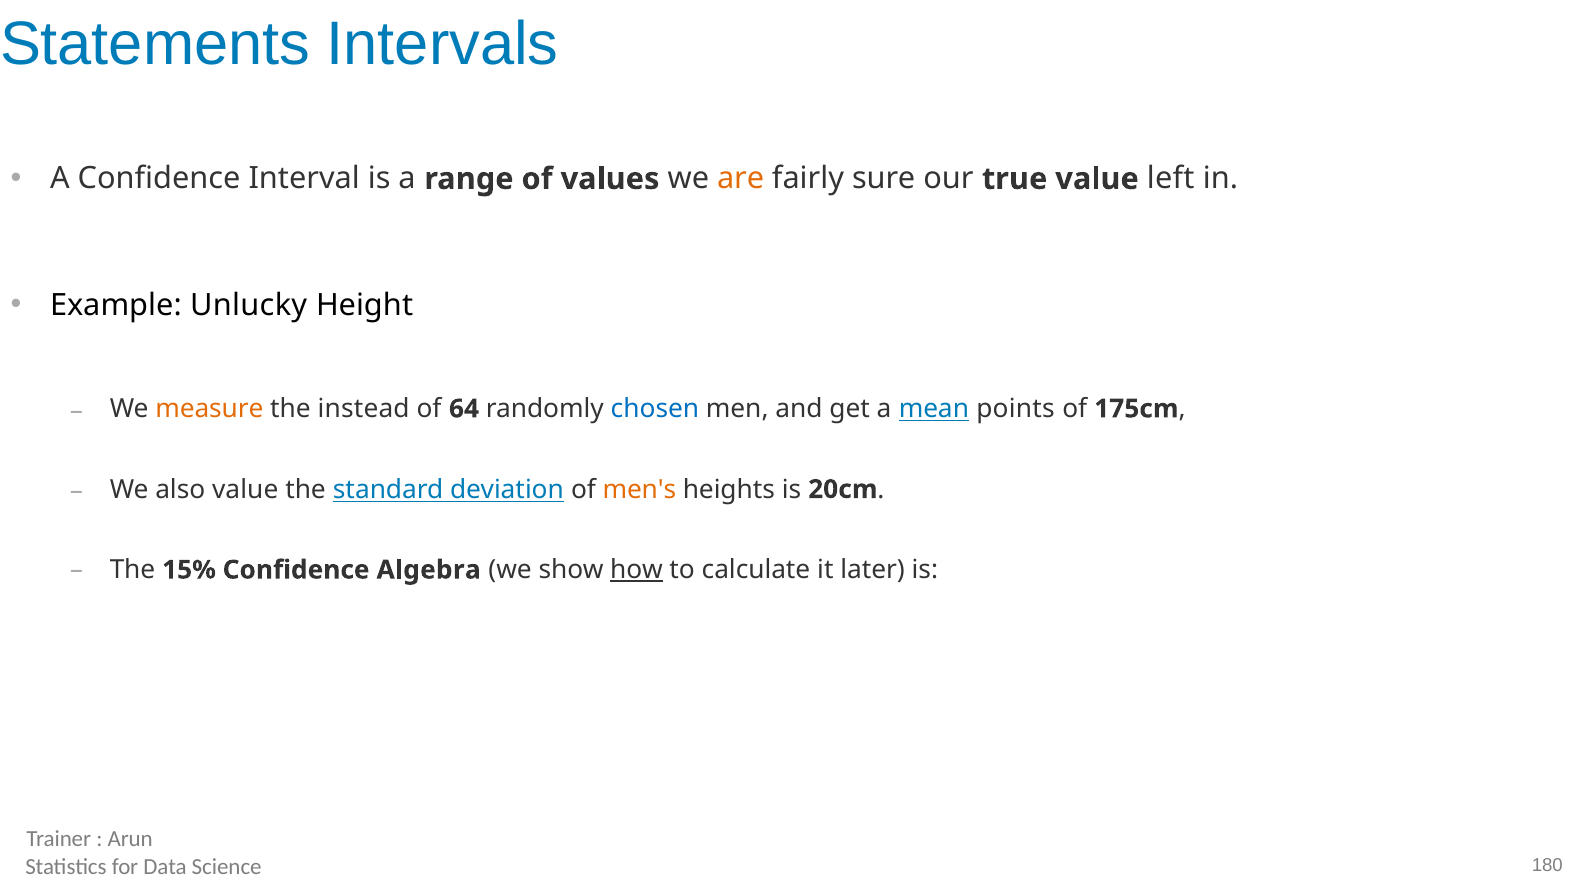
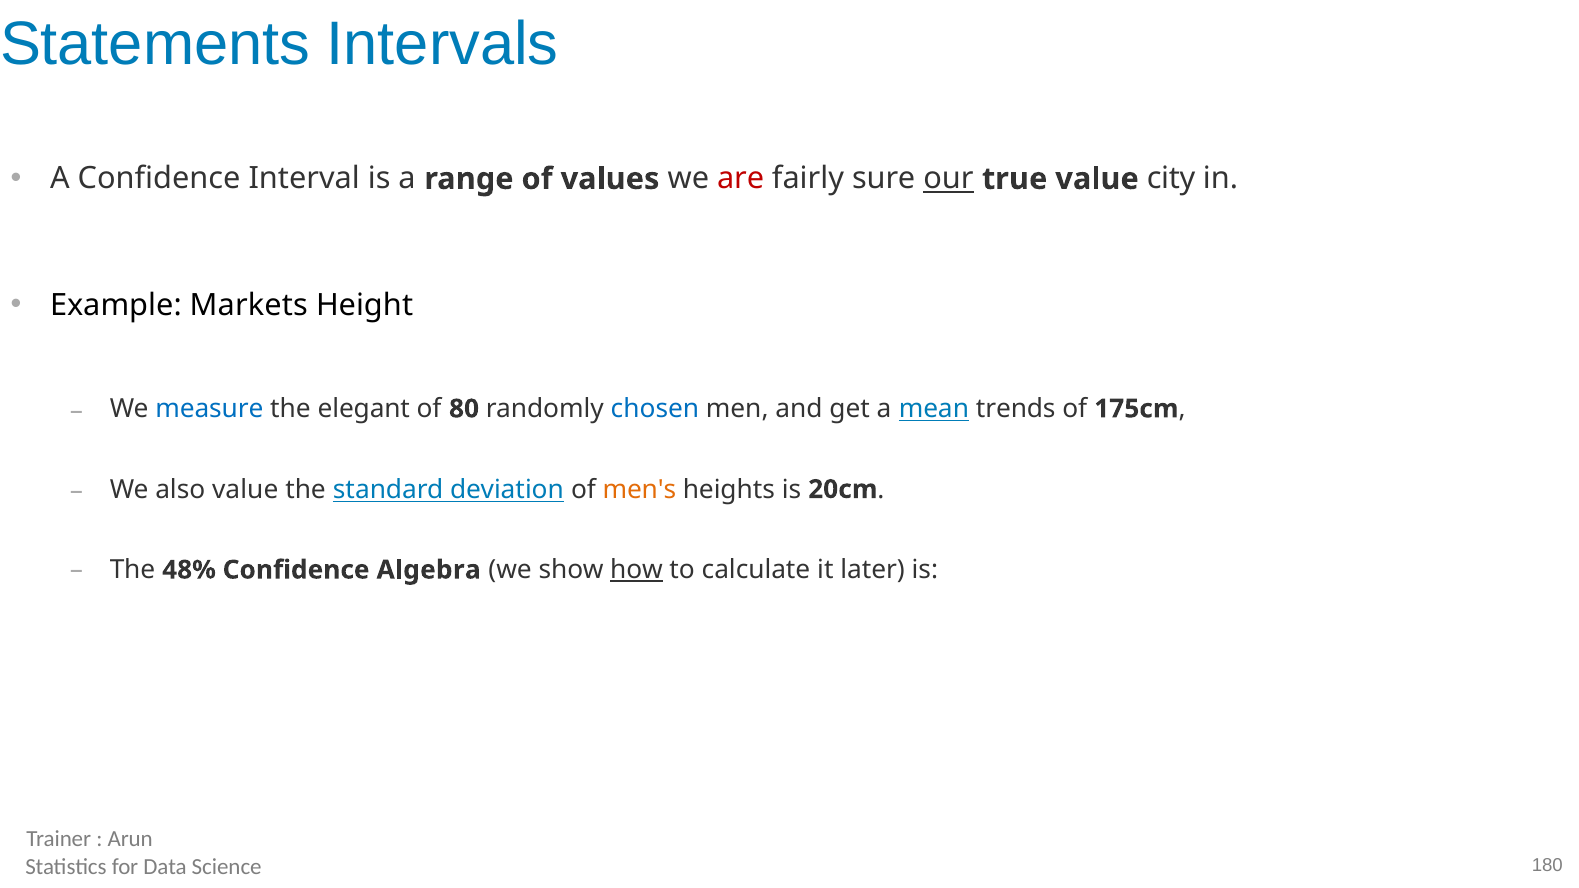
are colour: orange -> red (741, 179)
our underline: none -> present (948, 179)
left: left -> city (1171, 179)
Unlucky: Unlucky -> Markets (249, 305)
measure colour: orange -> blue (209, 409)
instead: instead -> elegant (364, 409)
64: 64 -> 80 (464, 409)
points: points -> trends (1016, 409)
15%: 15% -> 48% (189, 570)
